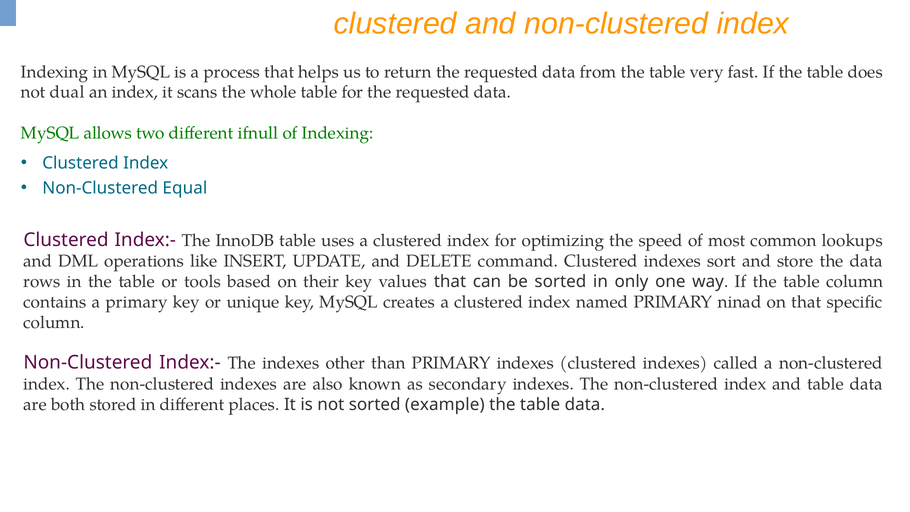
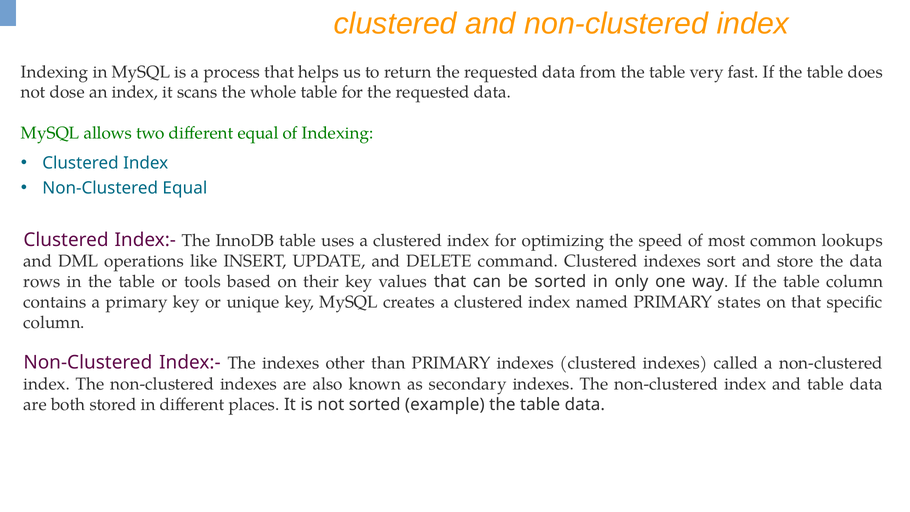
dual: dual -> dose (67, 92)
different ifnull: ifnull -> equal (258, 133)
ninad: ninad -> states (739, 302)
